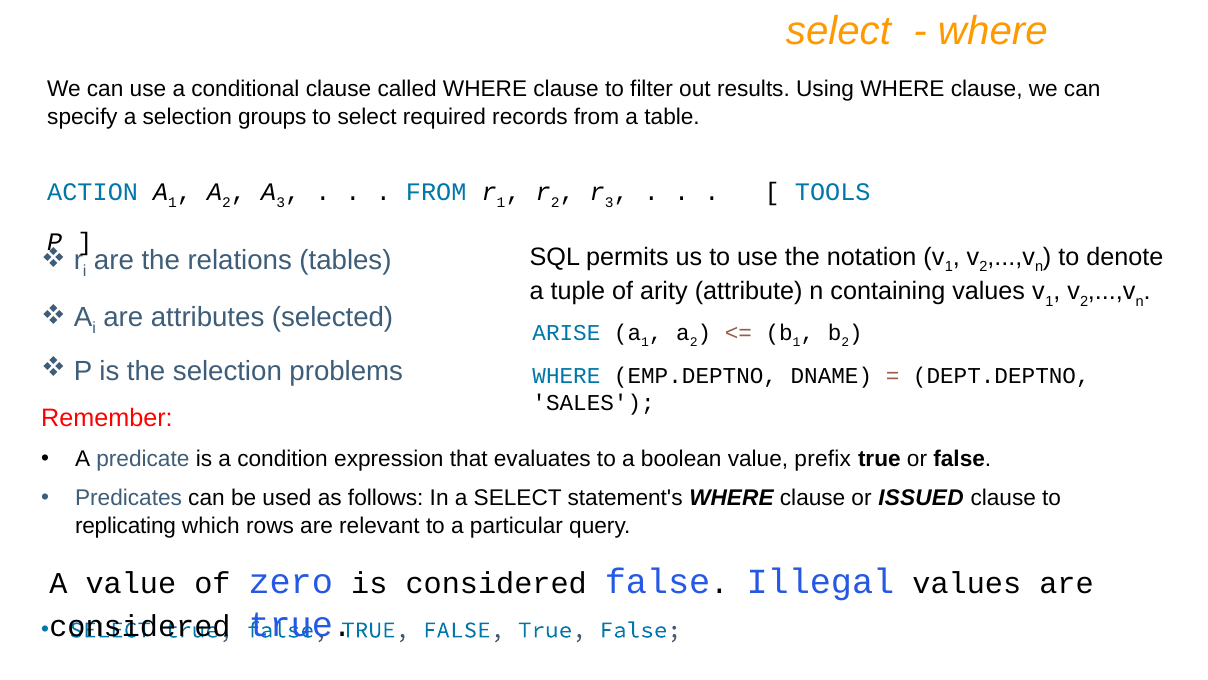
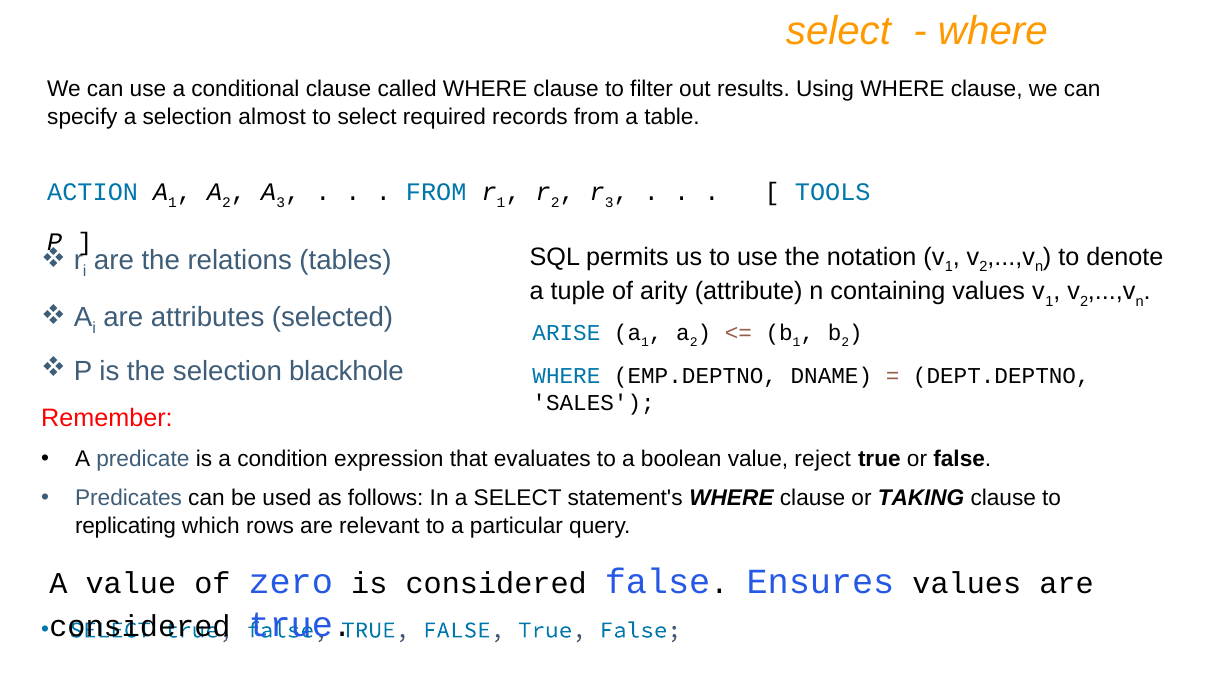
groups: groups -> almost (272, 116)
problems: problems -> blackhole (346, 371)
prefix: prefix -> reject (823, 459)
ISSUED: ISSUED -> TAKING (921, 498)
Illegal: Illegal -> Ensures (820, 582)
